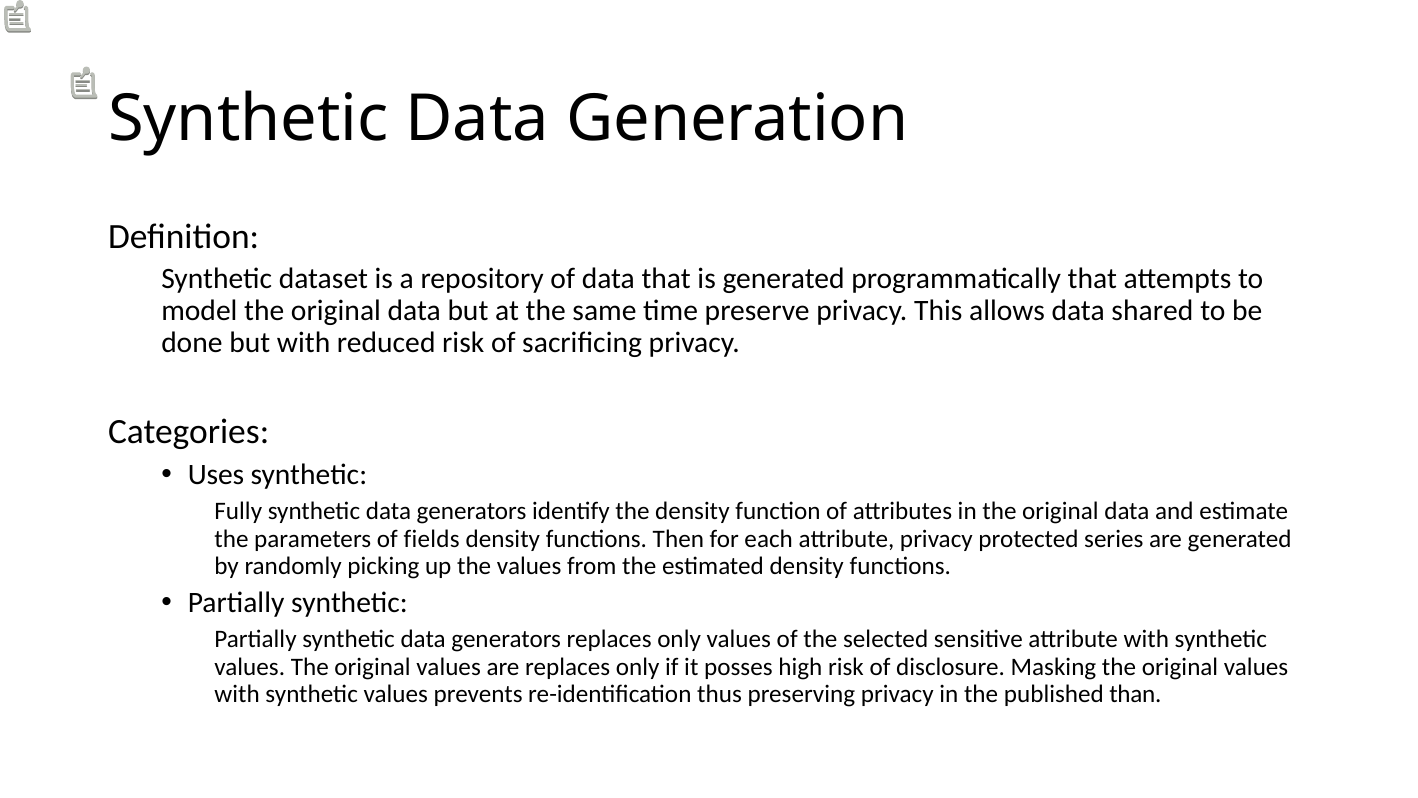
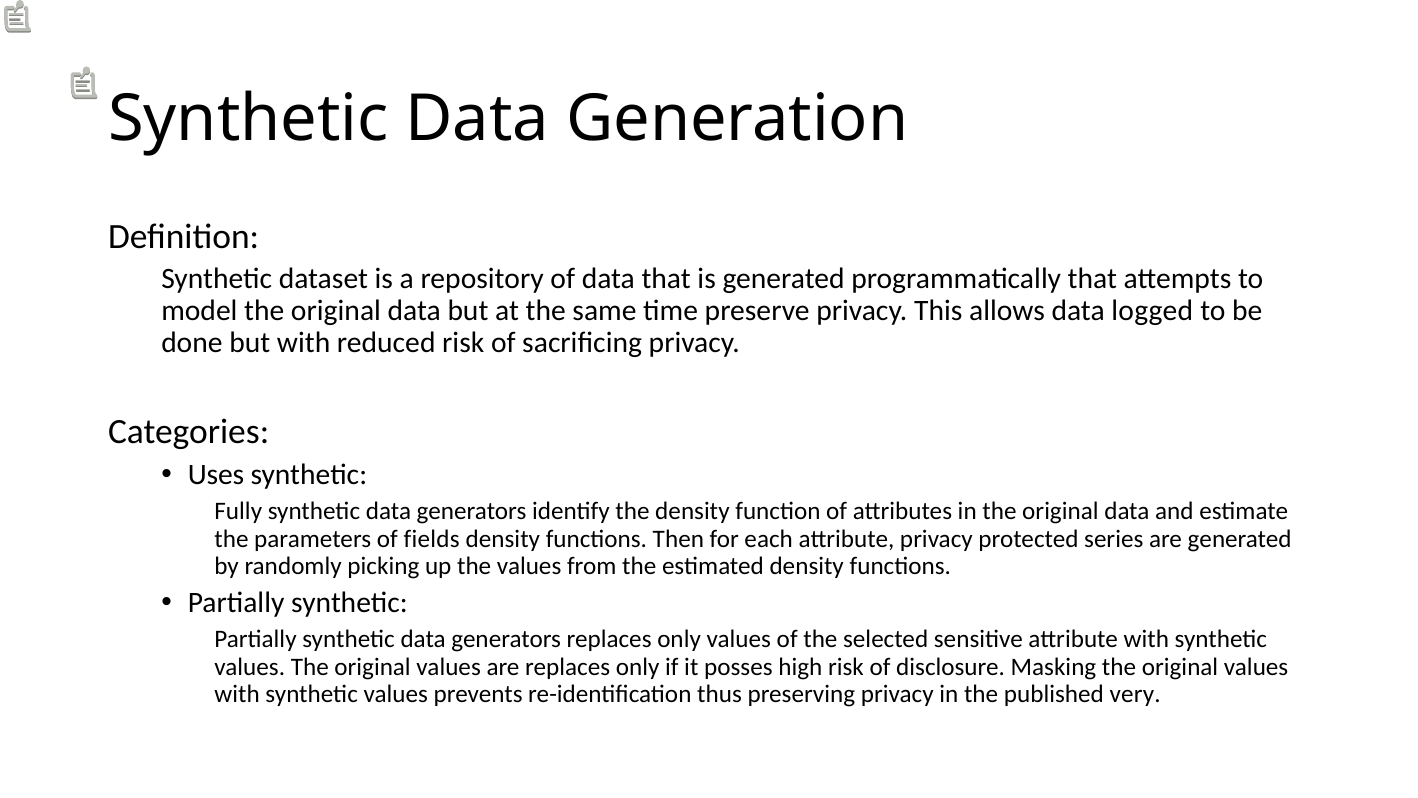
shared: shared -> logged (1152, 311)
than: than -> very (1135, 694)
